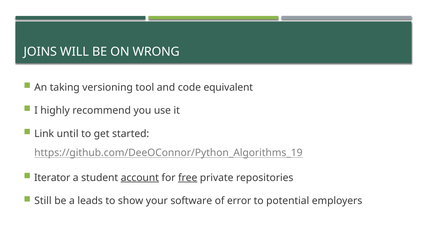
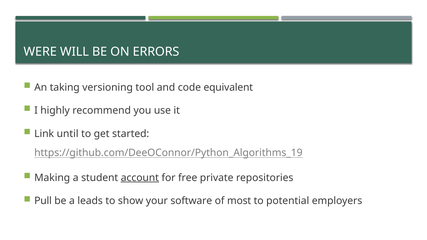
JOINS: JOINS -> WERE (40, 52)
WRONG: WRONG -> ERRORS (156, 52)
Iterator: Iterator -> Making (52, 178)
free underline: present -> none (188, 178)
Still: Still -> Pull (43, 201)
error: error -> most (239, 201)
